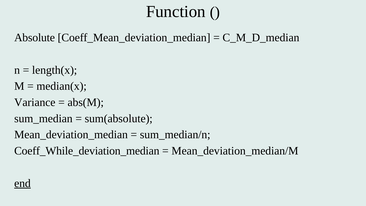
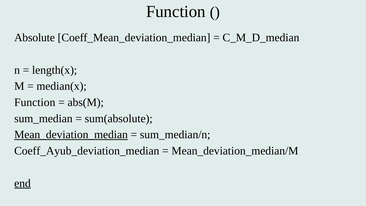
Variance: Variance -> Function (35, 102)
Mean_deviation_median underline: none -> present (71, 135)
Coeff_While_deviation_median: Coeff_While_deviation_median -> Coeff_Ayub_deviation_median (87, 151)
